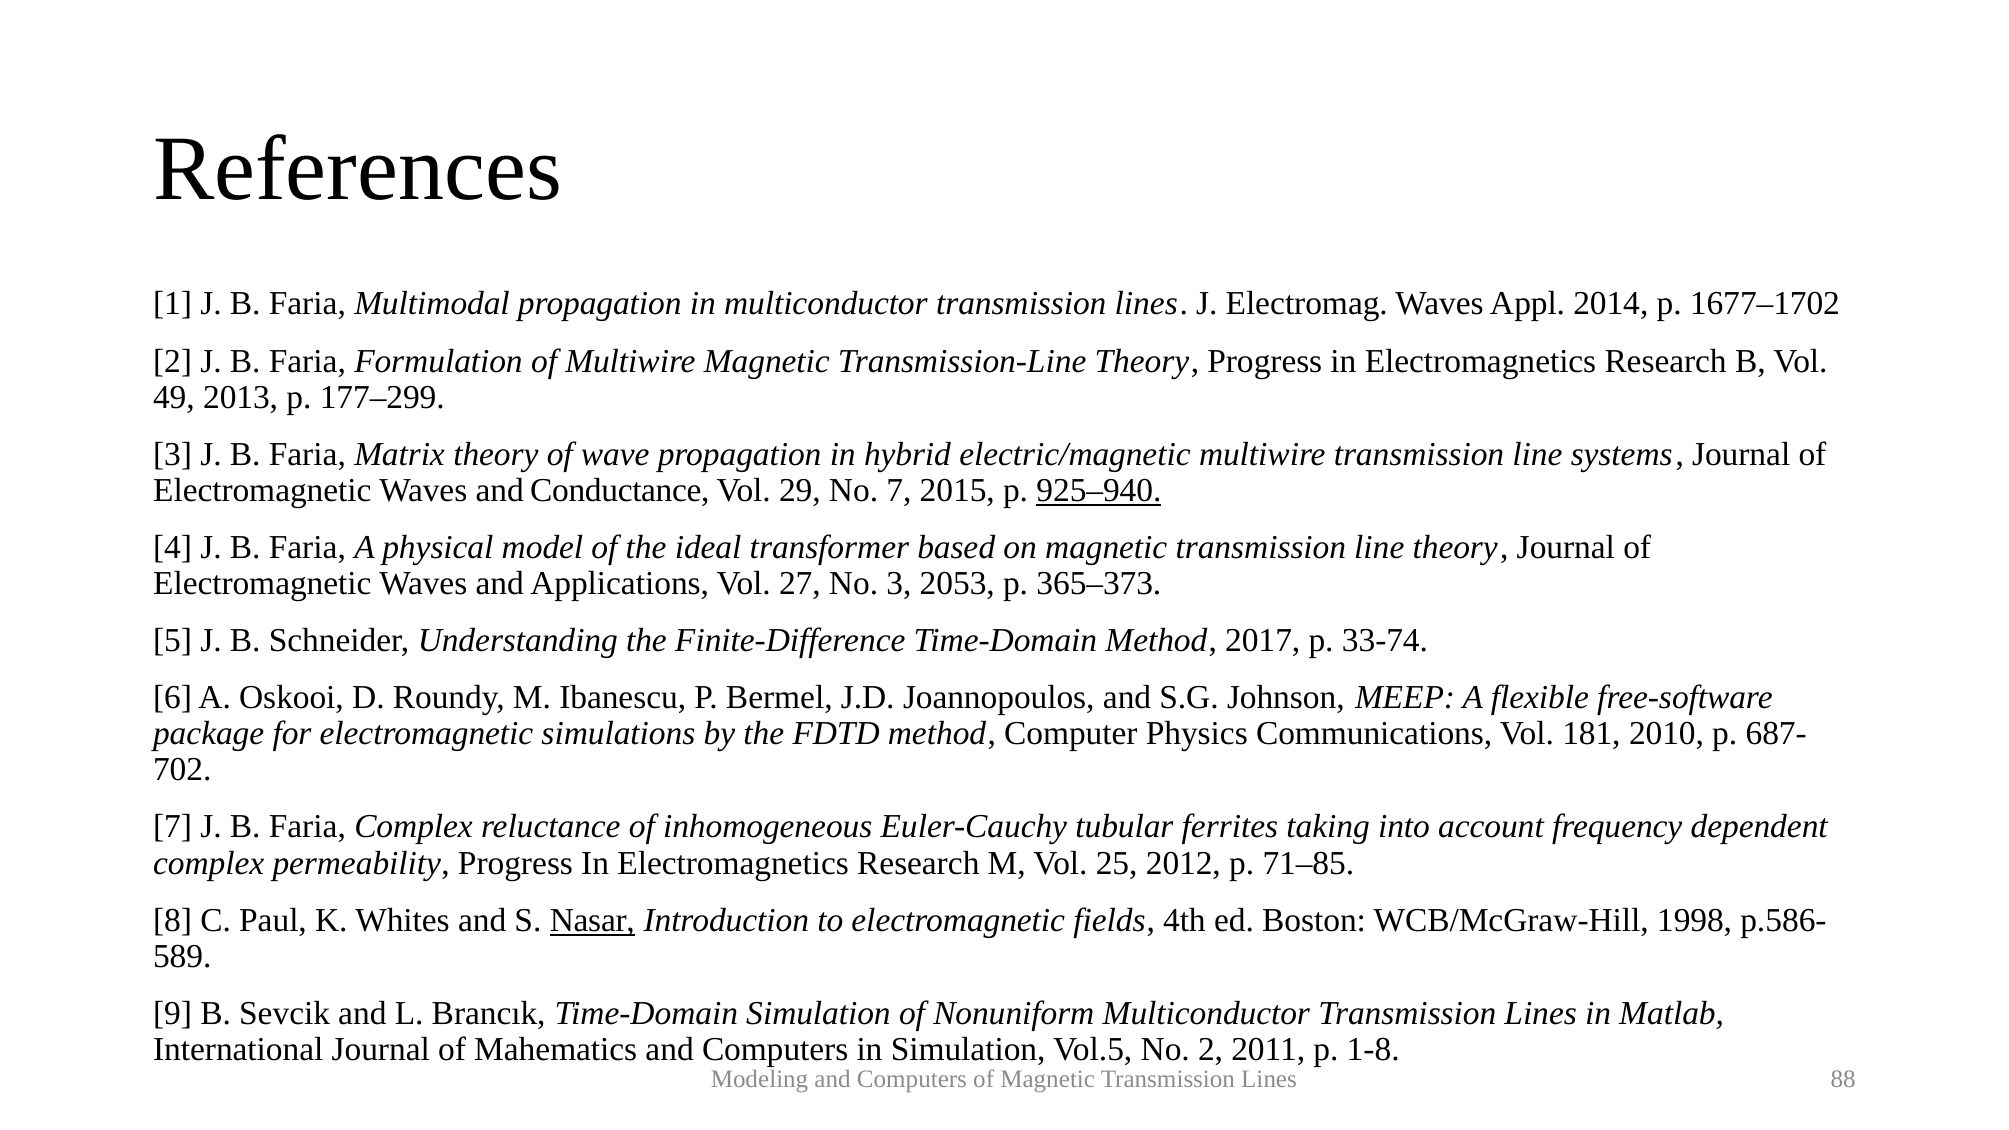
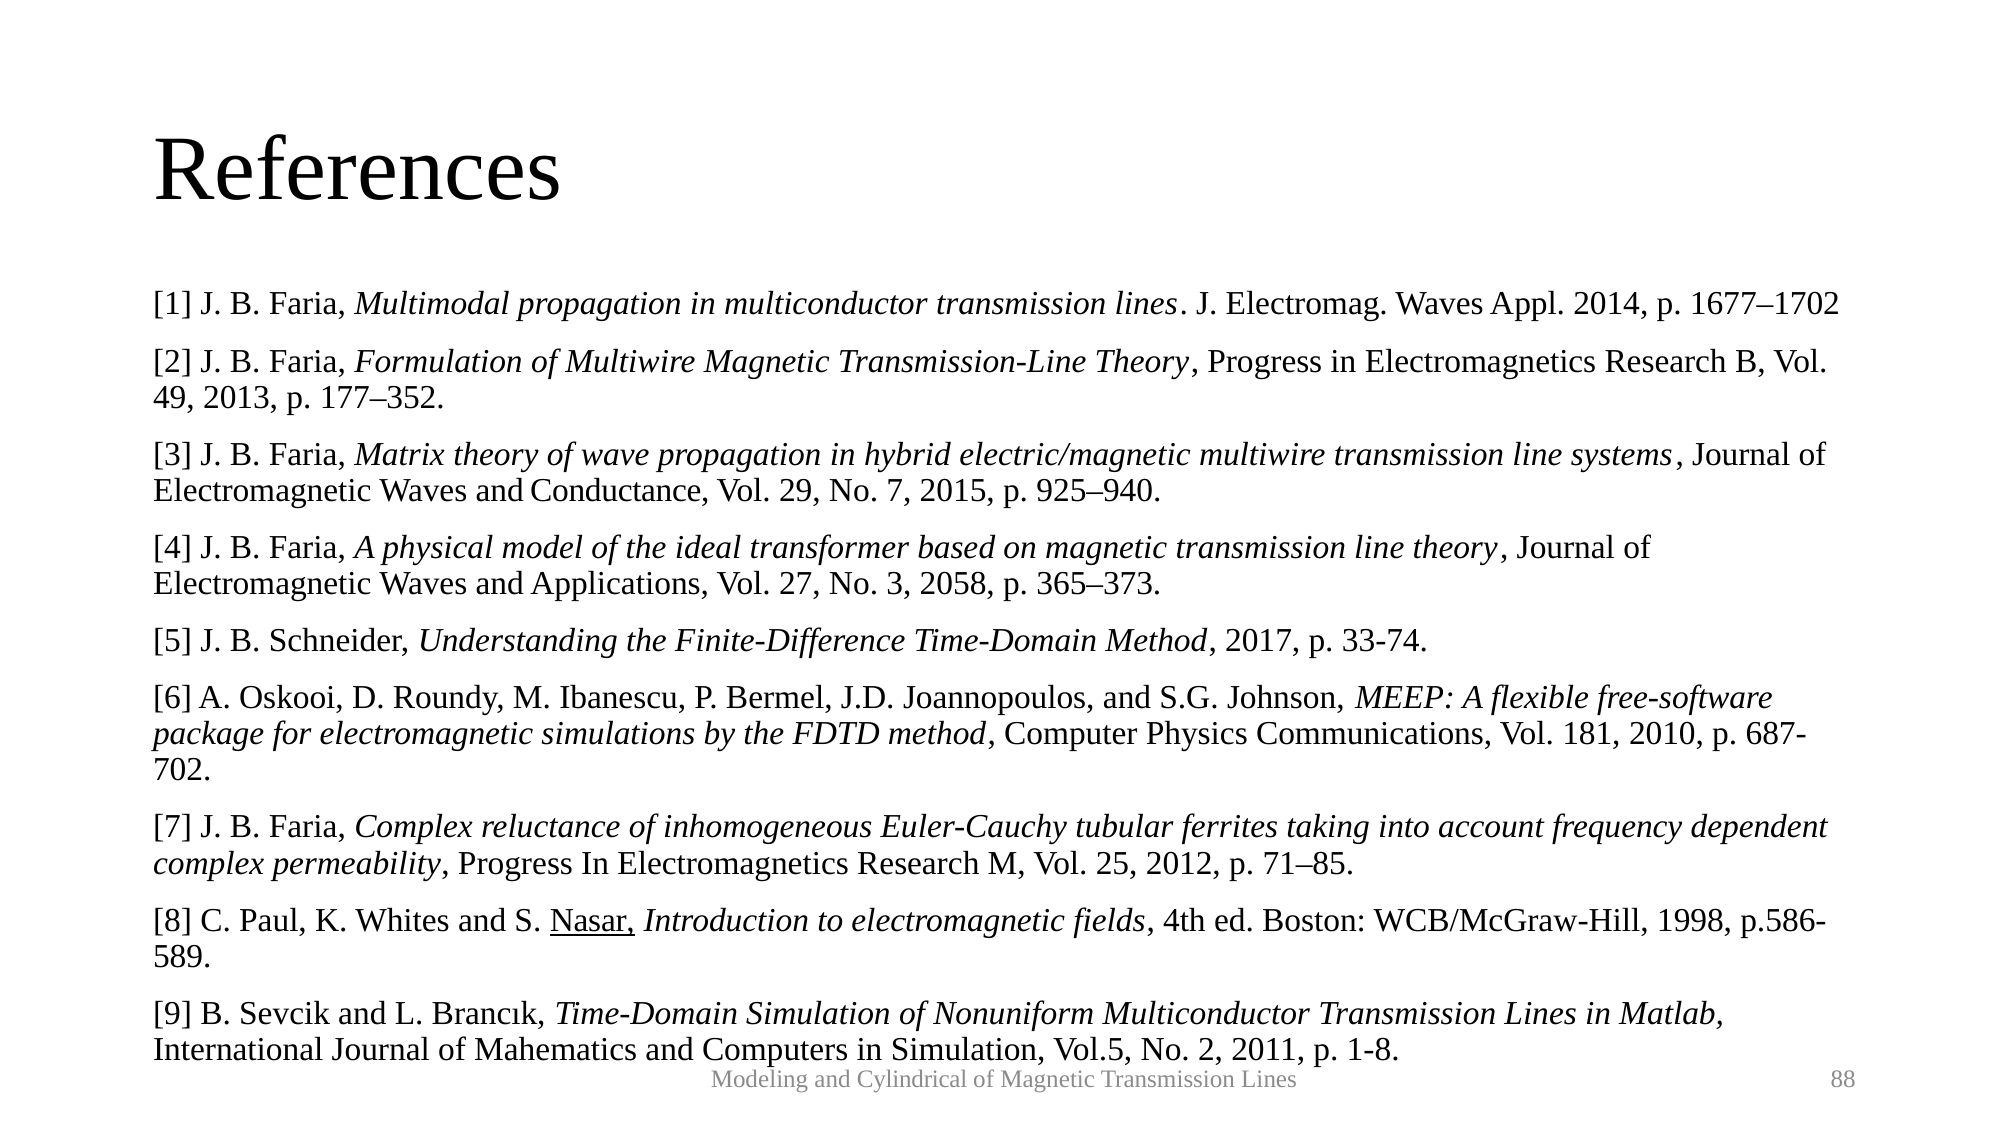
177–299: 177–299 -> 177–352 (382, 397)
925–940 underline: present -> none (1099, 490)
2053: 2053 -> 2058 (957, 584)
Modeling and Computers: Computers -> Cylindrical (912, 1079)
